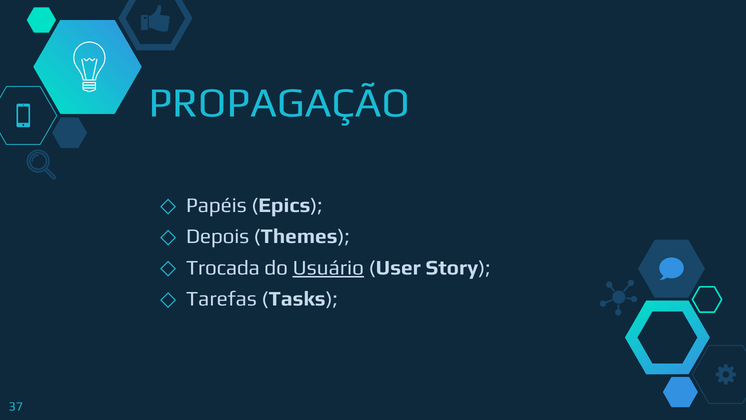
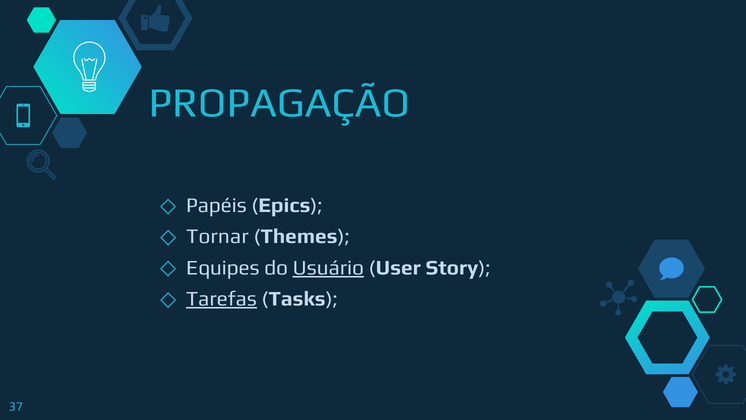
Depois: Depois -> Tornar (217, 236)
Trocada: Trocada -> Equipes (223, 268)
Tarefas underline: none -> present (221, 299)
